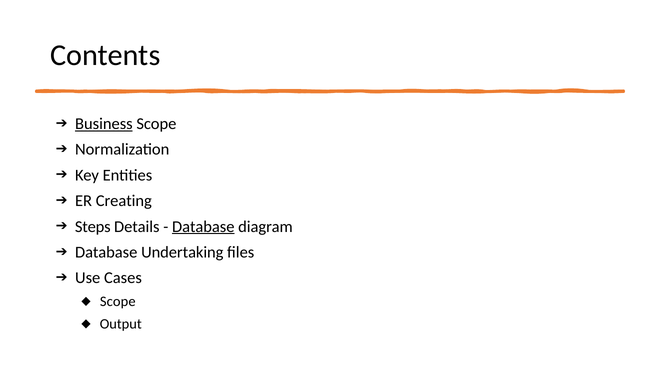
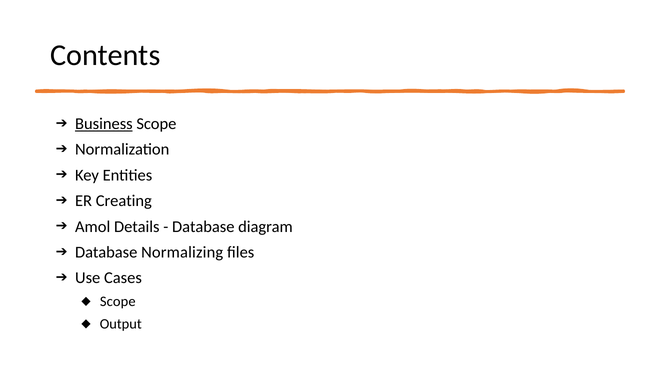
Steps: Steps -> Amol (93, 227)
Database underline: present -> none (203, 227)
Undertaking: Undertaking -> Normalizing (182, 253)
